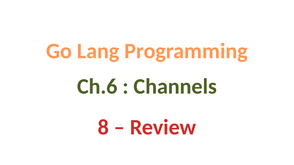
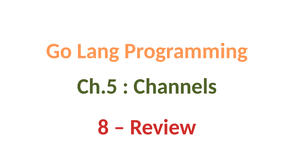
Ch.6: Ch.6 -> Ch.5 (97, 87)
